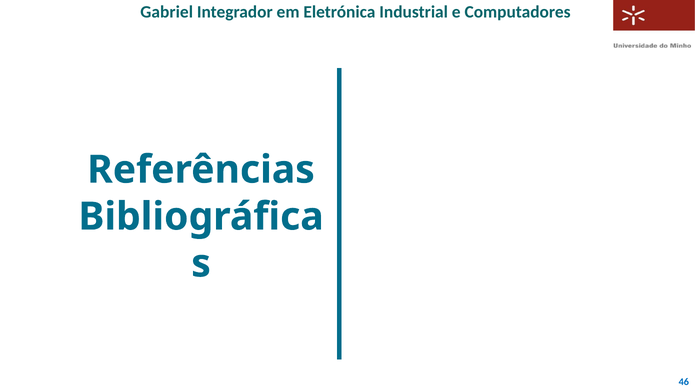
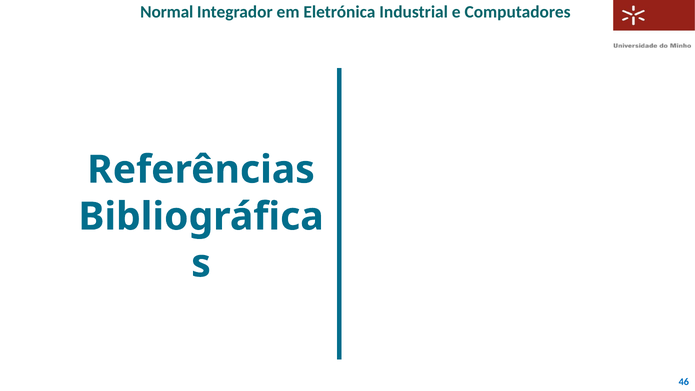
Gabriel: Gabriel -> Normal (167, 12)
